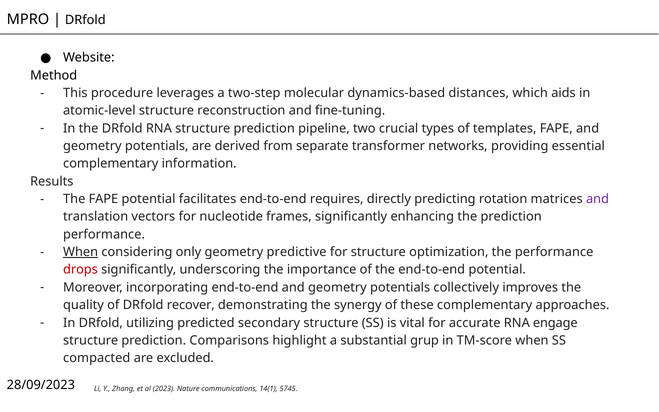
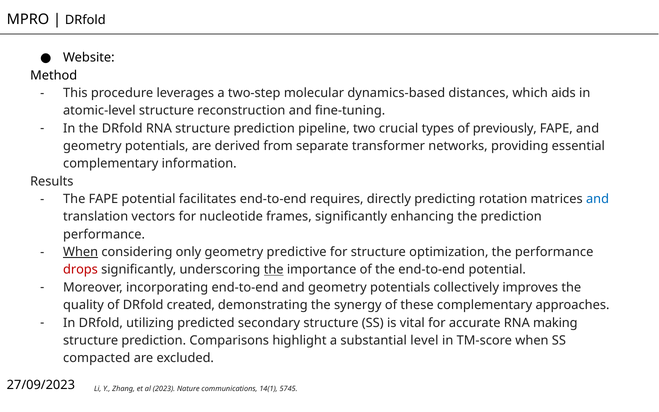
templates: templates -> previously (505, 128)
and colour: purple -> blue (598, 199)
the underline: none -> present (274, 270)
recover: recover -> created (191, 305)
engage: engage -> making (555, 323)
grup: grup -> level (424, 340)
28/09/2023: 28/09/2023 -> 27/09/2023 (41, 385)
